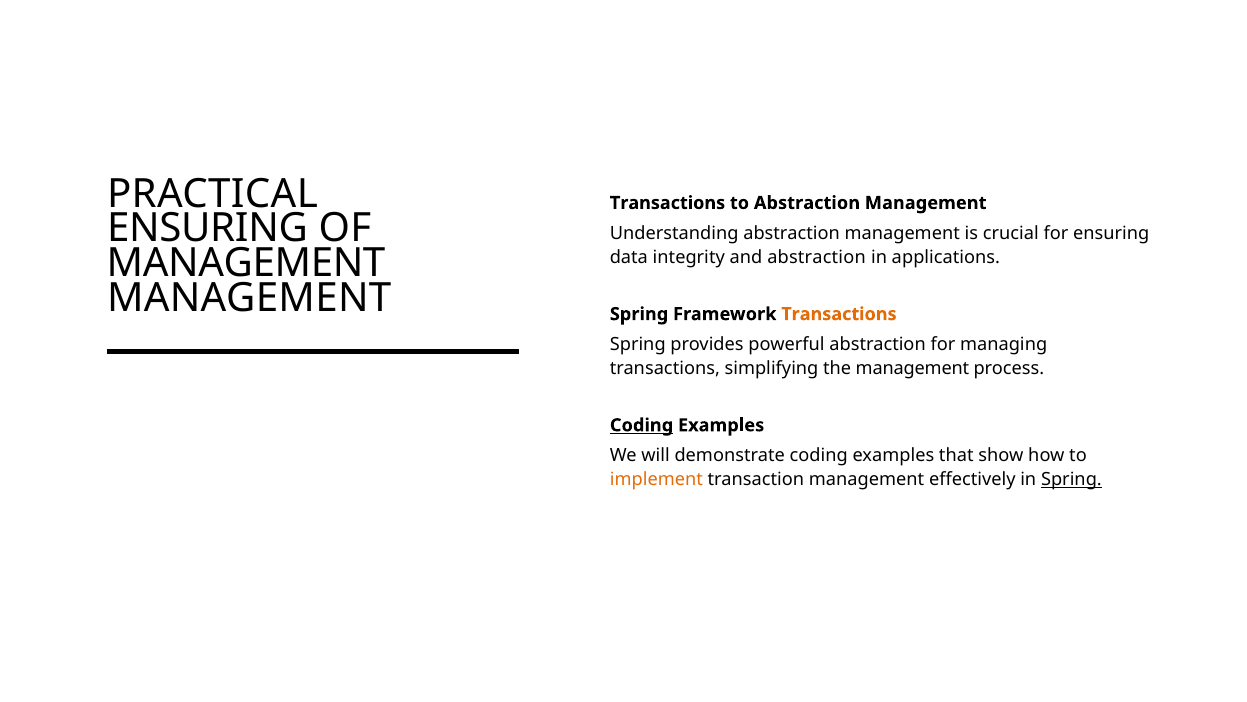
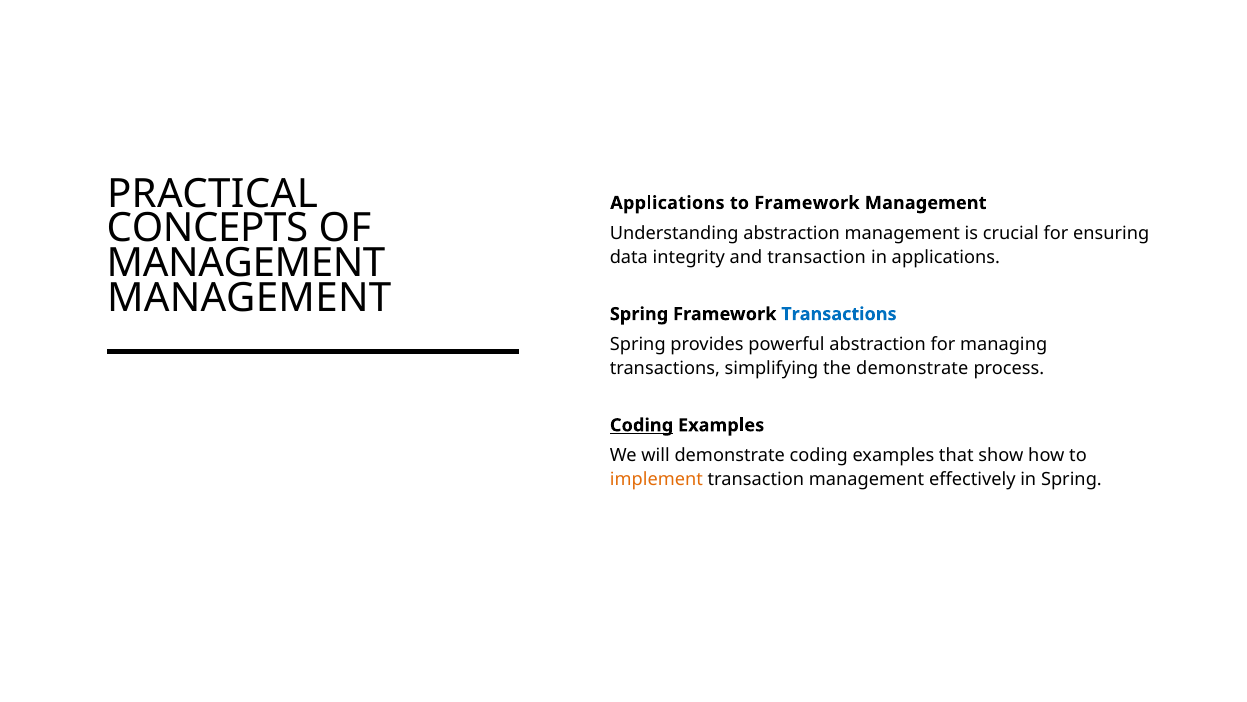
Transactions: Transactions -> Applications (667, 203)
to Abstraction: Abstraction -> Framework (807, 203)
ENSURING: ENSURING -> CONCEPTS (207, 228)
and abstraction: abstraction -> transaction (817, 257)
Transactions colour: orange -> blue (839, 314)
the management: management -> demonstrate (912, 368)
Spring underline: present -> none (1071, 480)
